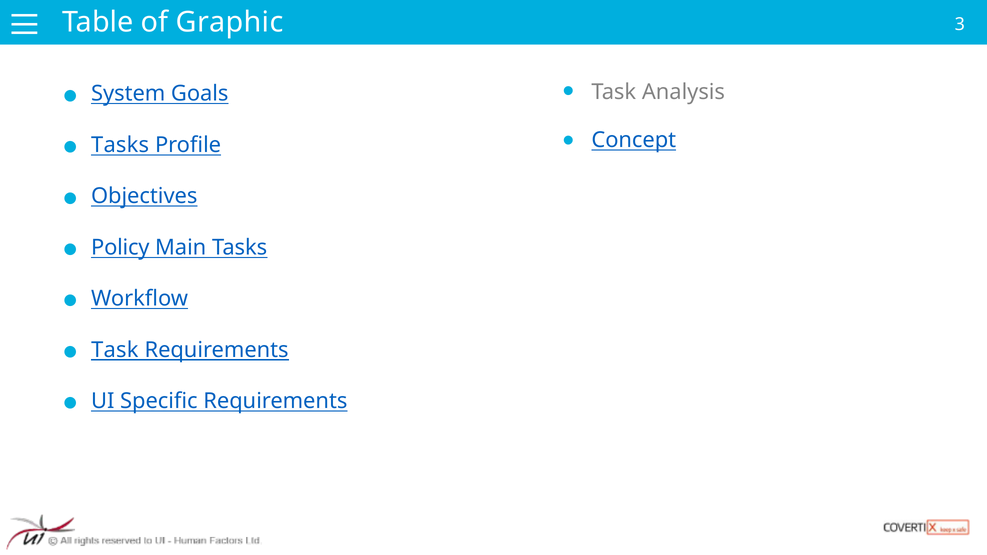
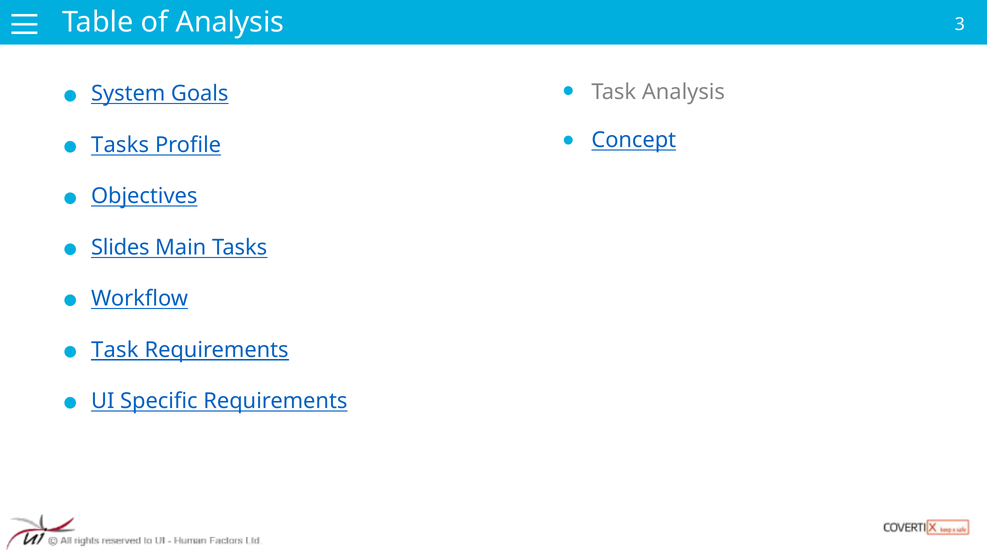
of Graphic: Graphic -> Analysis (230, 22)
Policy: Policy -> Slides (120, 247)
